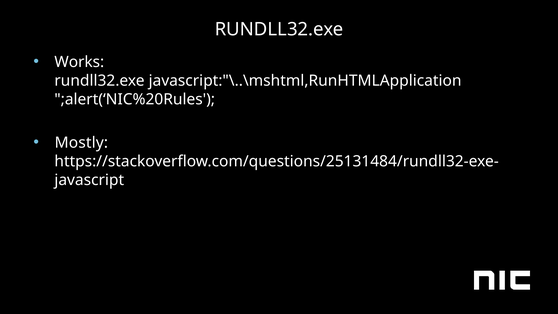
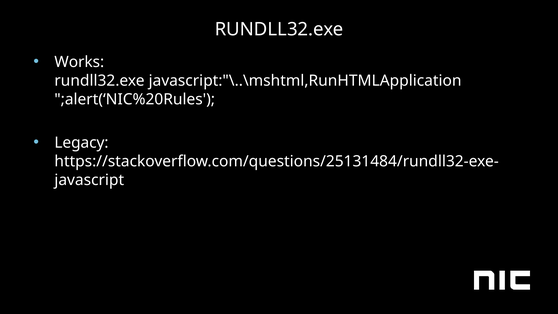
Mostly: Mostly -> Legacy (81, 143)
